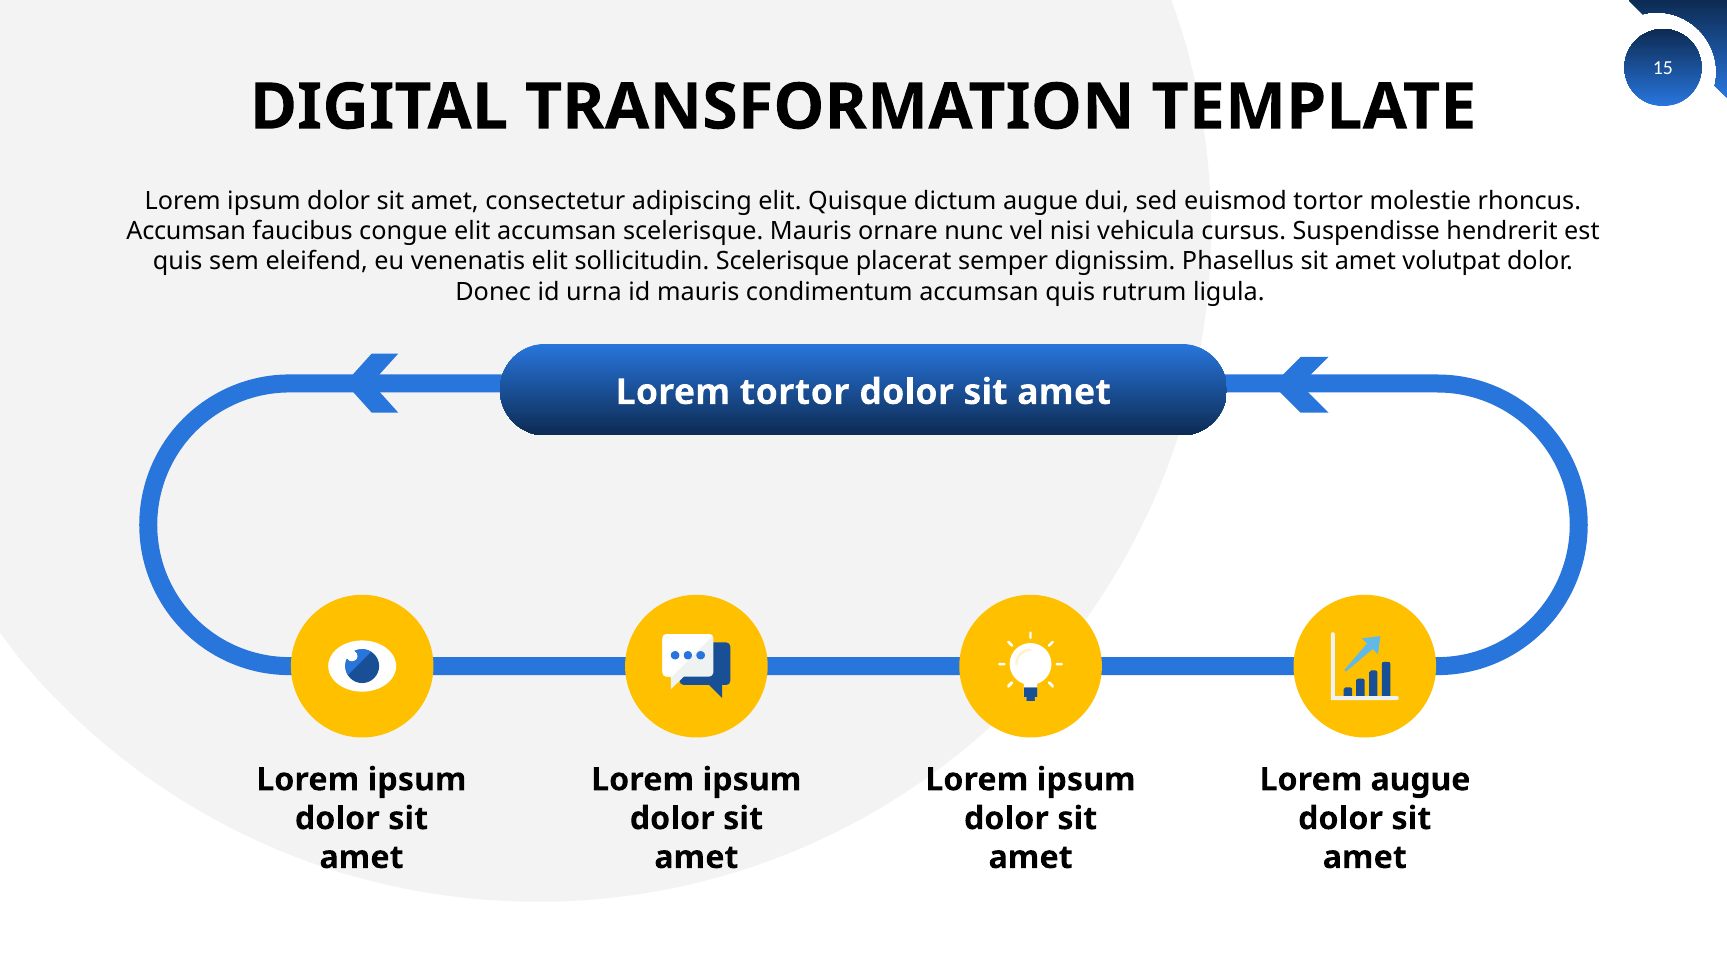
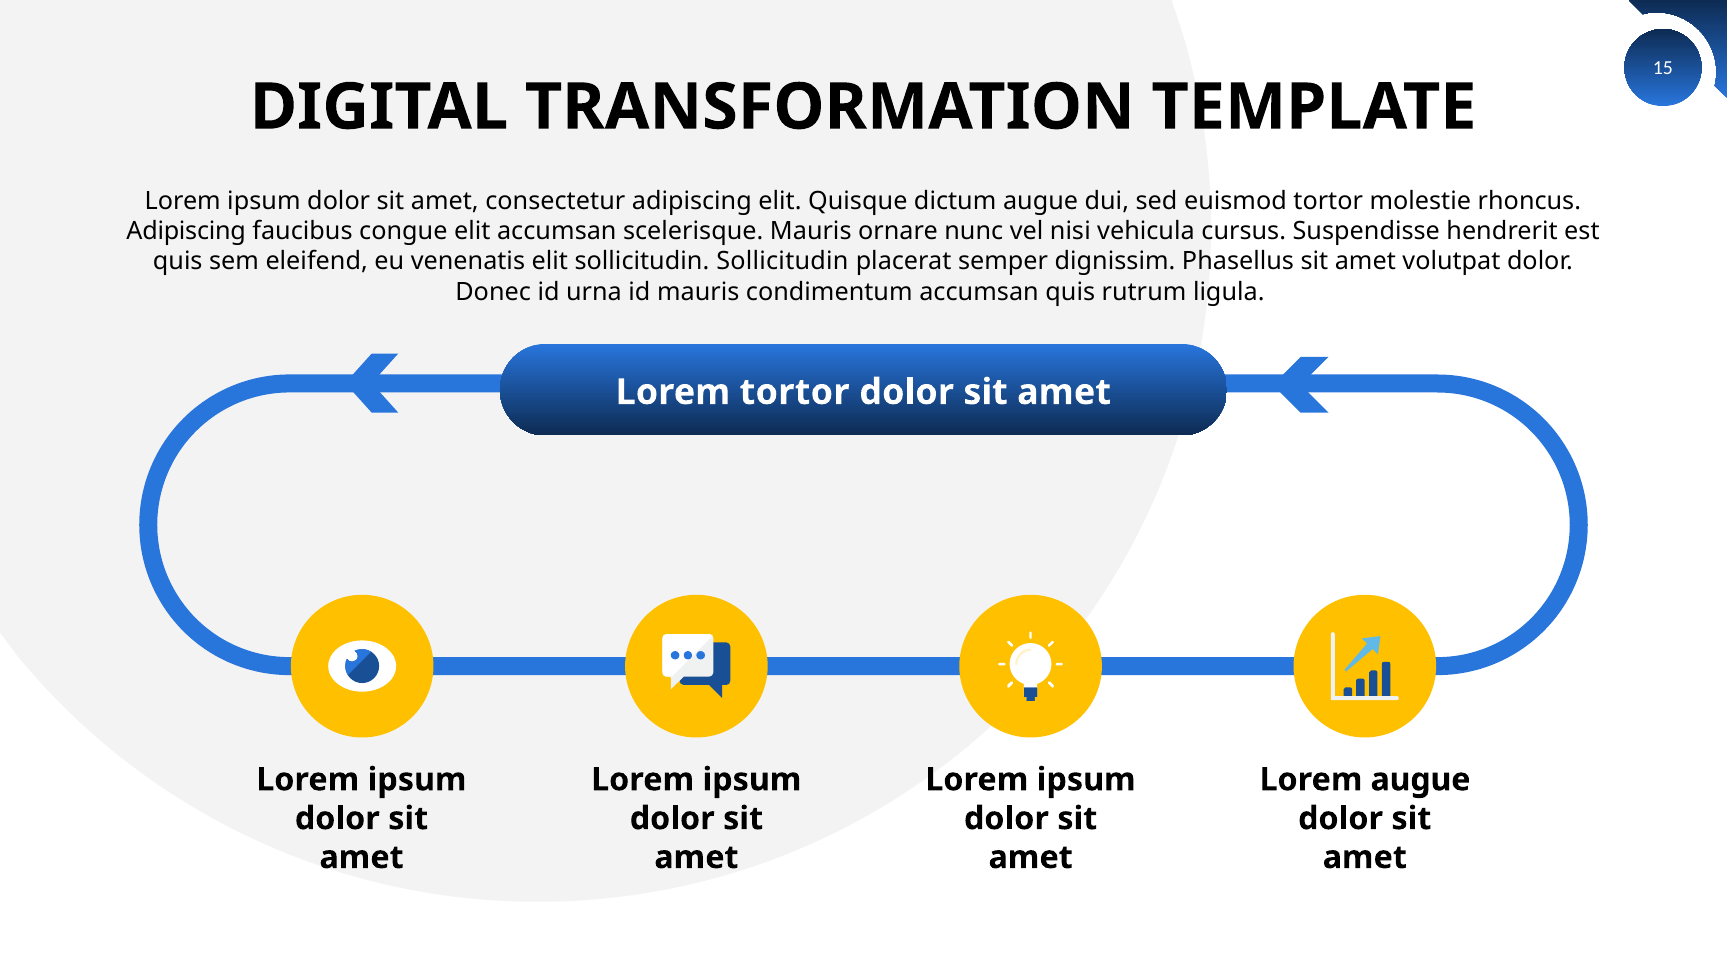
Accumsan: Accumsan -> Adipiscing (186, 231)
sollicitudin Scelerisque: Scelerisque -> Sollicitudin (782, 261)
